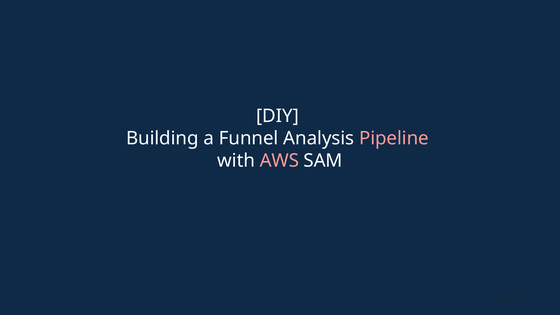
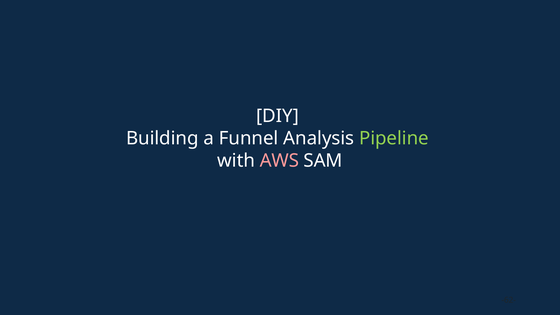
Pipeline colour: pink -> light green (394, 138)
